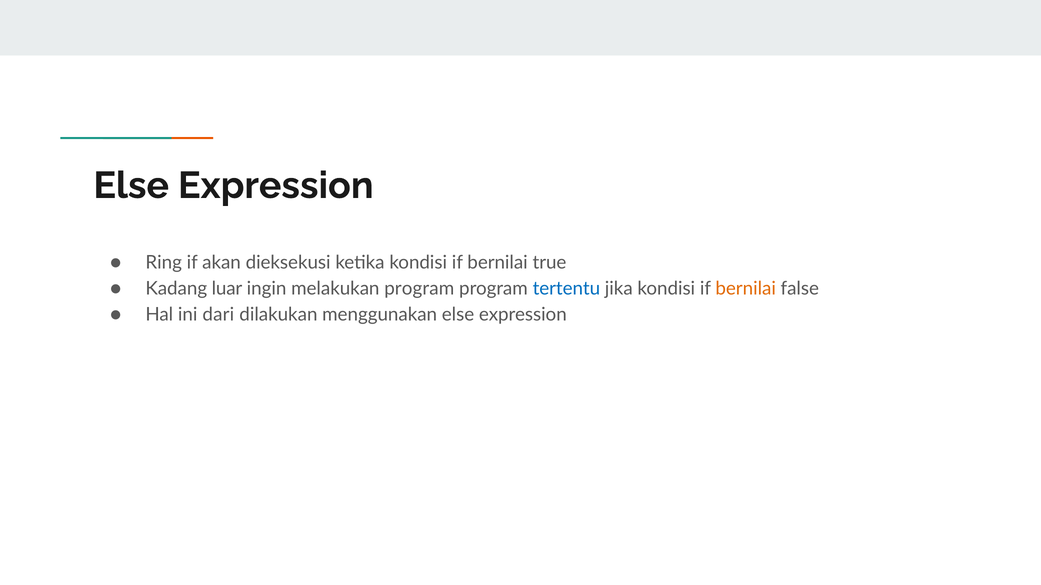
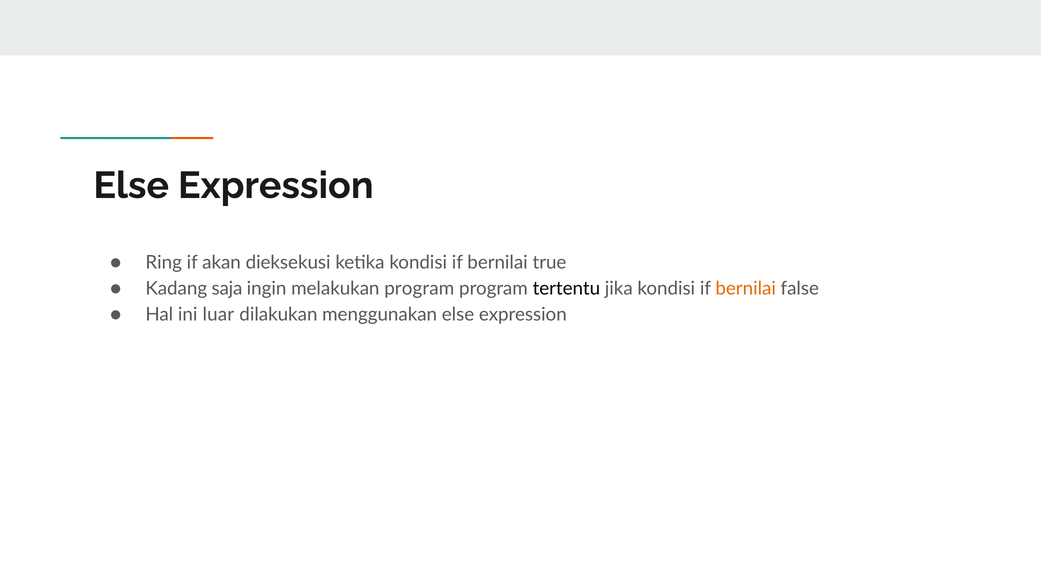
luar: luar -> saja (227, 289)
tertentu colour: blue -> black (566, 289)
dari: dari -> luar (218, 315)
